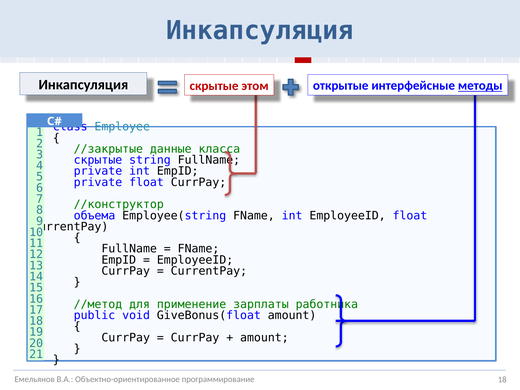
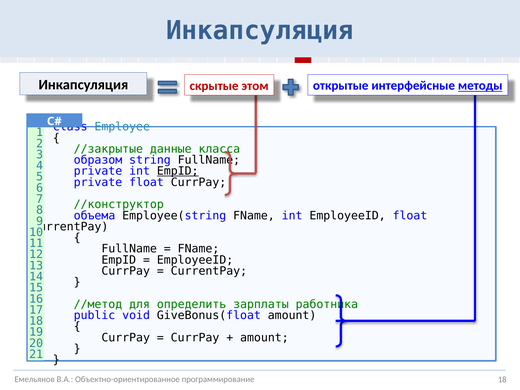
скрытые: скрытые -> образом (98, 160)
EmpID underline: none -> present (178, 171)
применение: применение -> определить (192, 304)
